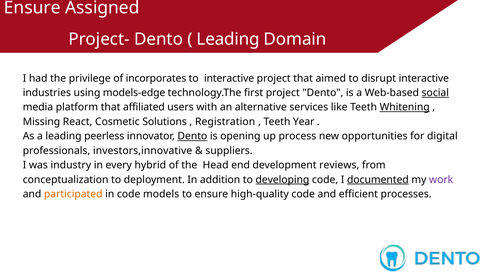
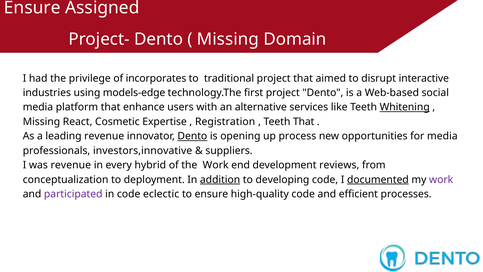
Leading: Leading -> Missing (228, 39)
to interactive: interactive -> traditional (229, 78)
social underline: present -> none (435, 93)
affiliated: affiliated -> enhance (144, 107)
Solutions: Solutions -> Expertise (165, 122)
Teeth Year: Year -> That (304, 122)
leading peerless: peerless -> revenue (104, 136)
for digital: digital -> media (442, 136)
was industry: industry -> revenue (71, 165)
the Head: Head -> Work (216, 165)
addition underline: none -> present (220, 179)
developing underline: present -> none (282, 179)
participated colour: orange -> purple (73, 194)
models: models -> eclectic (161, 194)
